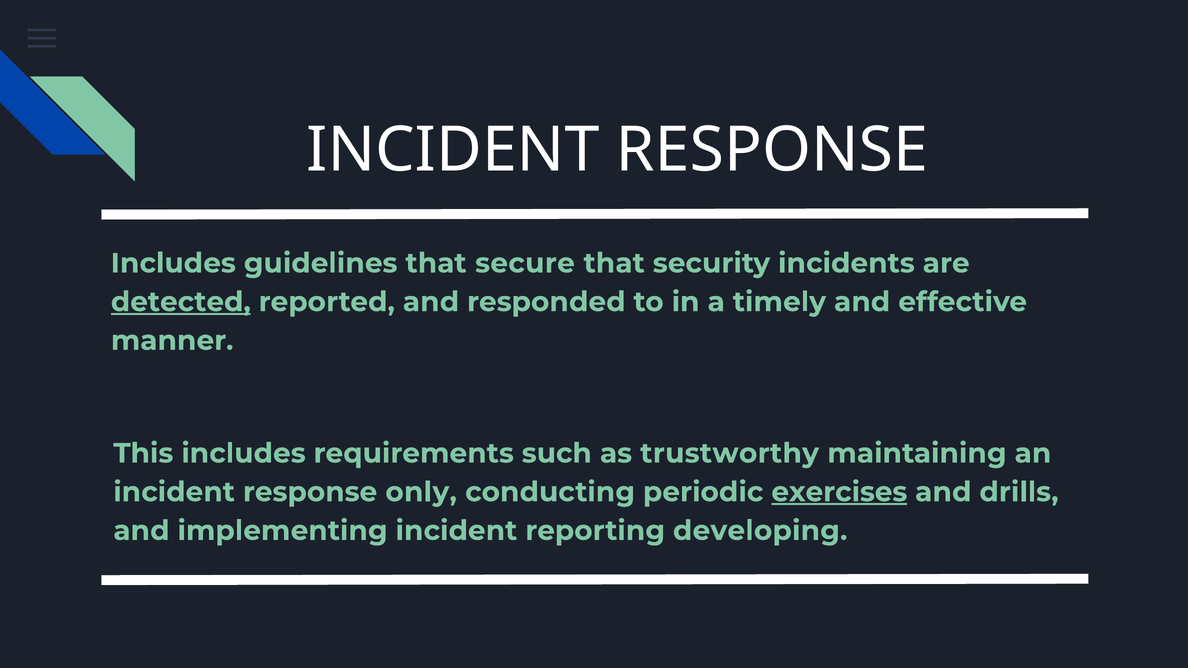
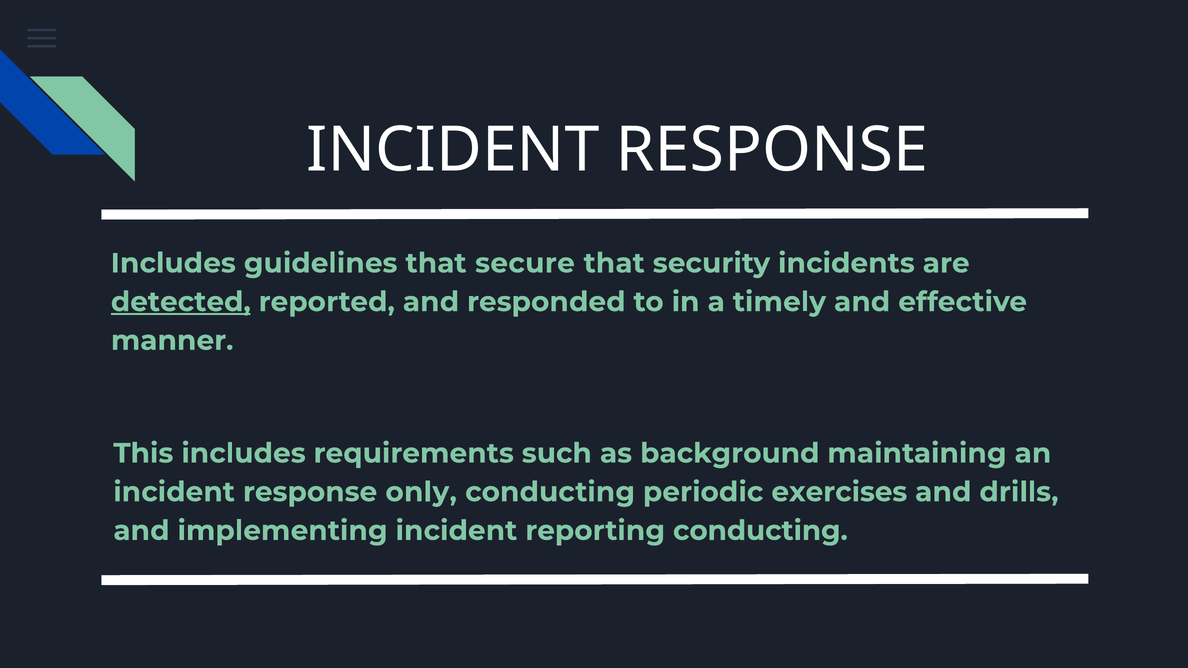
trustworthy: trustworthy -> background (730, 454)
exercises underline: present -> none (839, 492)
reporting developing: developing -> conducting (760, 531)
